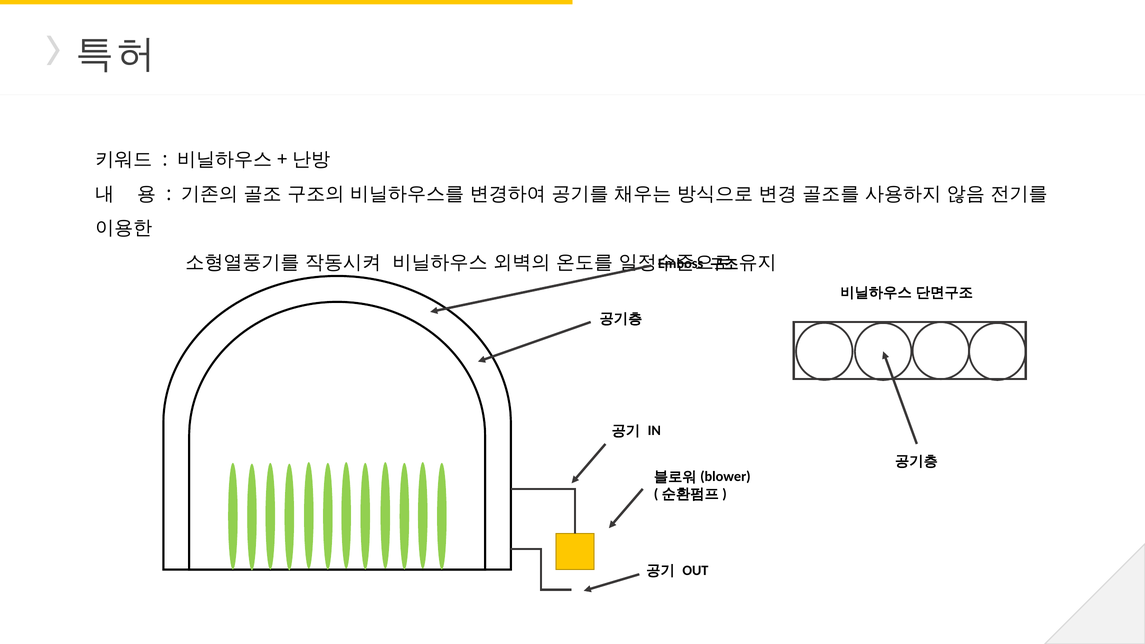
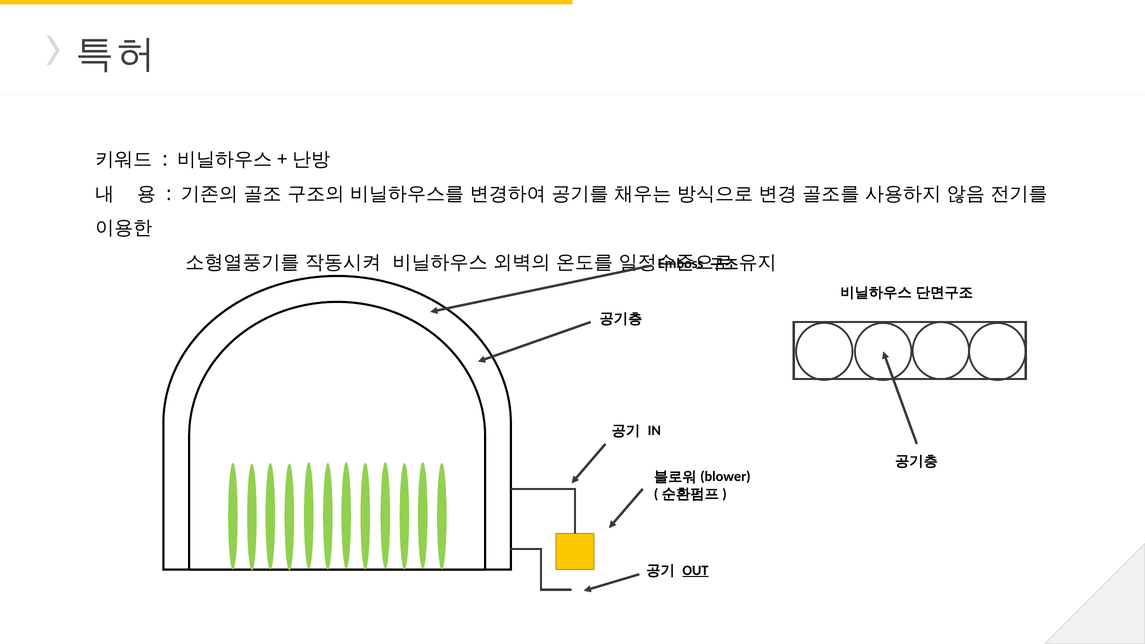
OUT underline: none -> present (695, 570)
